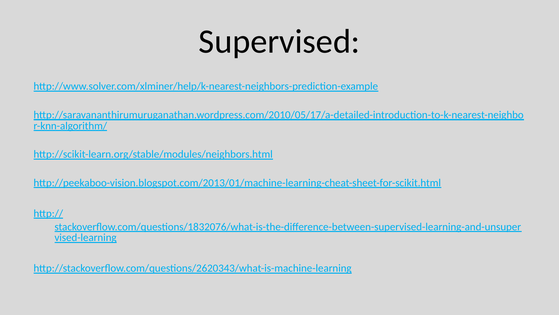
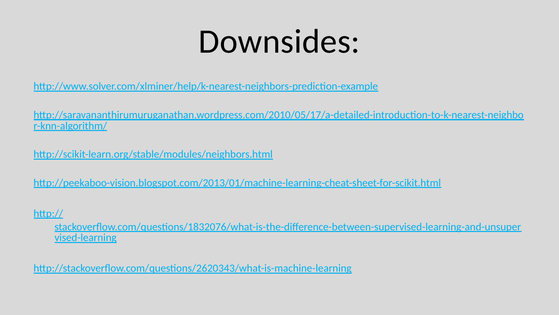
Supervised: Supervised -> Downsides (279, 41)
